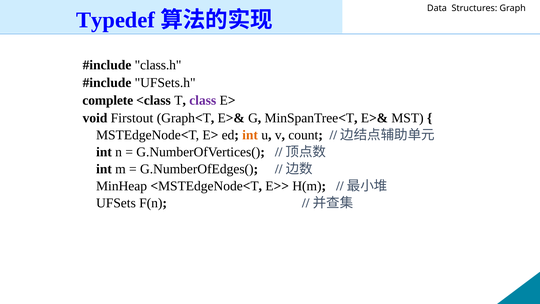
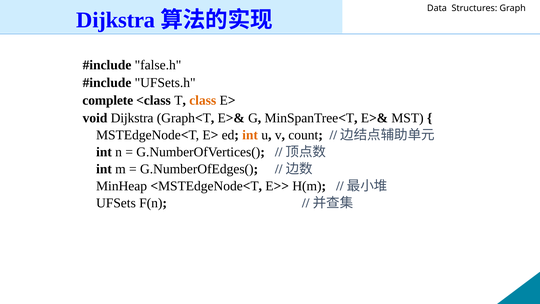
Typedef: Typedef -> Dijkstra (116, 20)
class.h: class.h -> false.h (158, 65)
class colour: purple -> orange (203, 100)
void Firstout: Firstout -> Dijkstra (132, 118)
